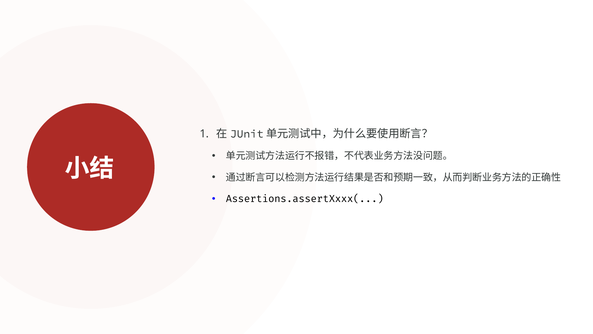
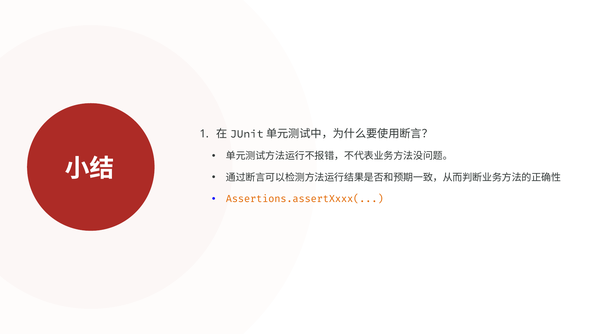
Assertions.assertXxxx( colour: black -> orange (305, 199)
